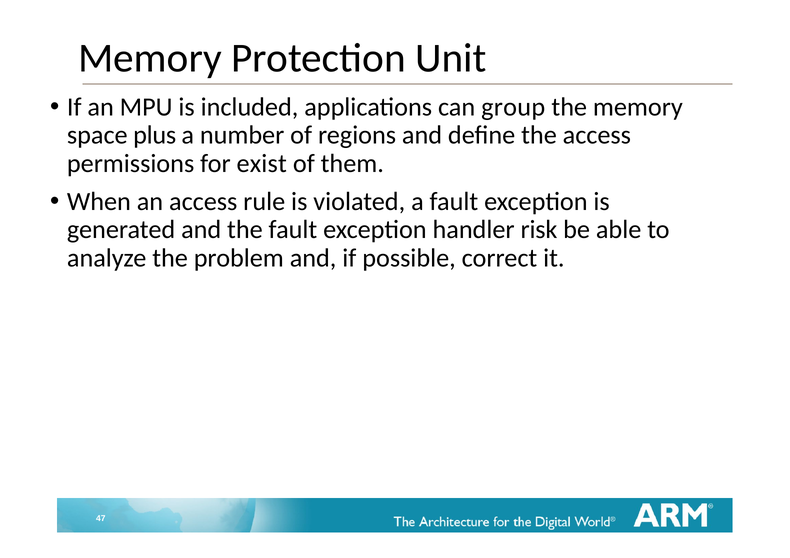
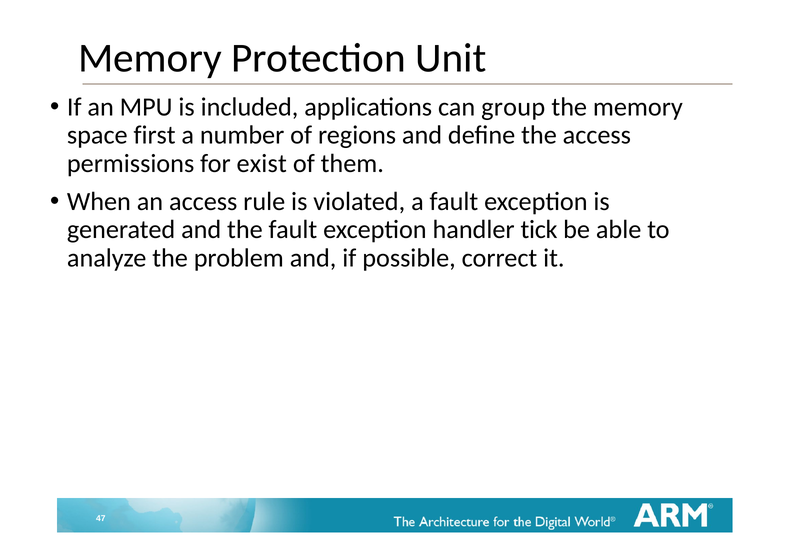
plus: plus -> first (155, 135)
risk: risk -> tick (539, 230)
